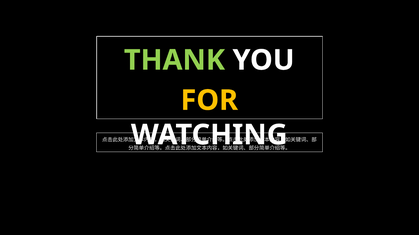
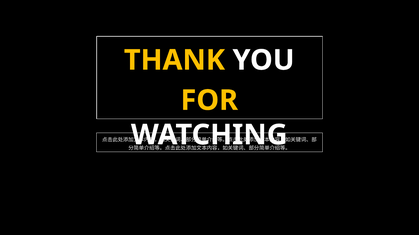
THANK colour: light green -> yellow (174, 60)
